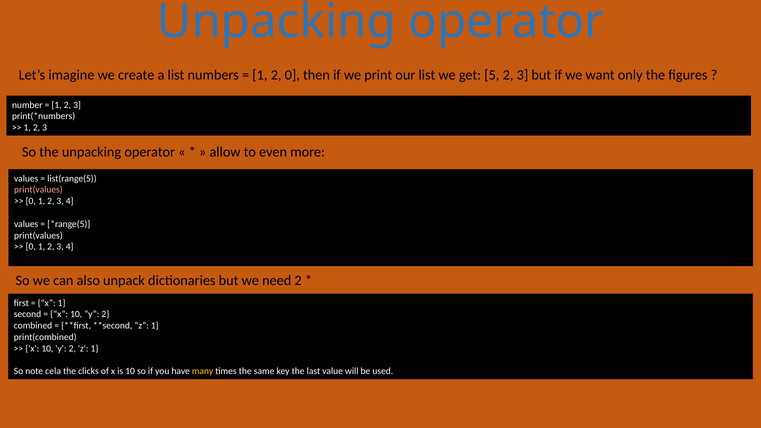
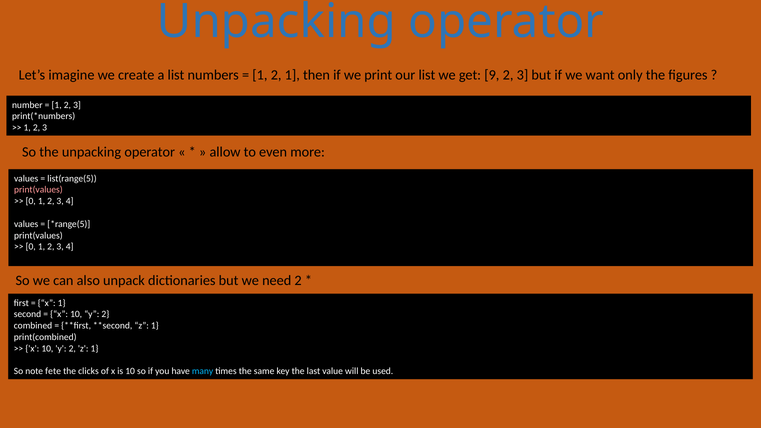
2 0: 0 -> 1 (292, 75)
5: 5 -> 9 (492, 75)
cela: cela -> fete (53, 371)
many colour: yellow -> light blue (203, 371)
